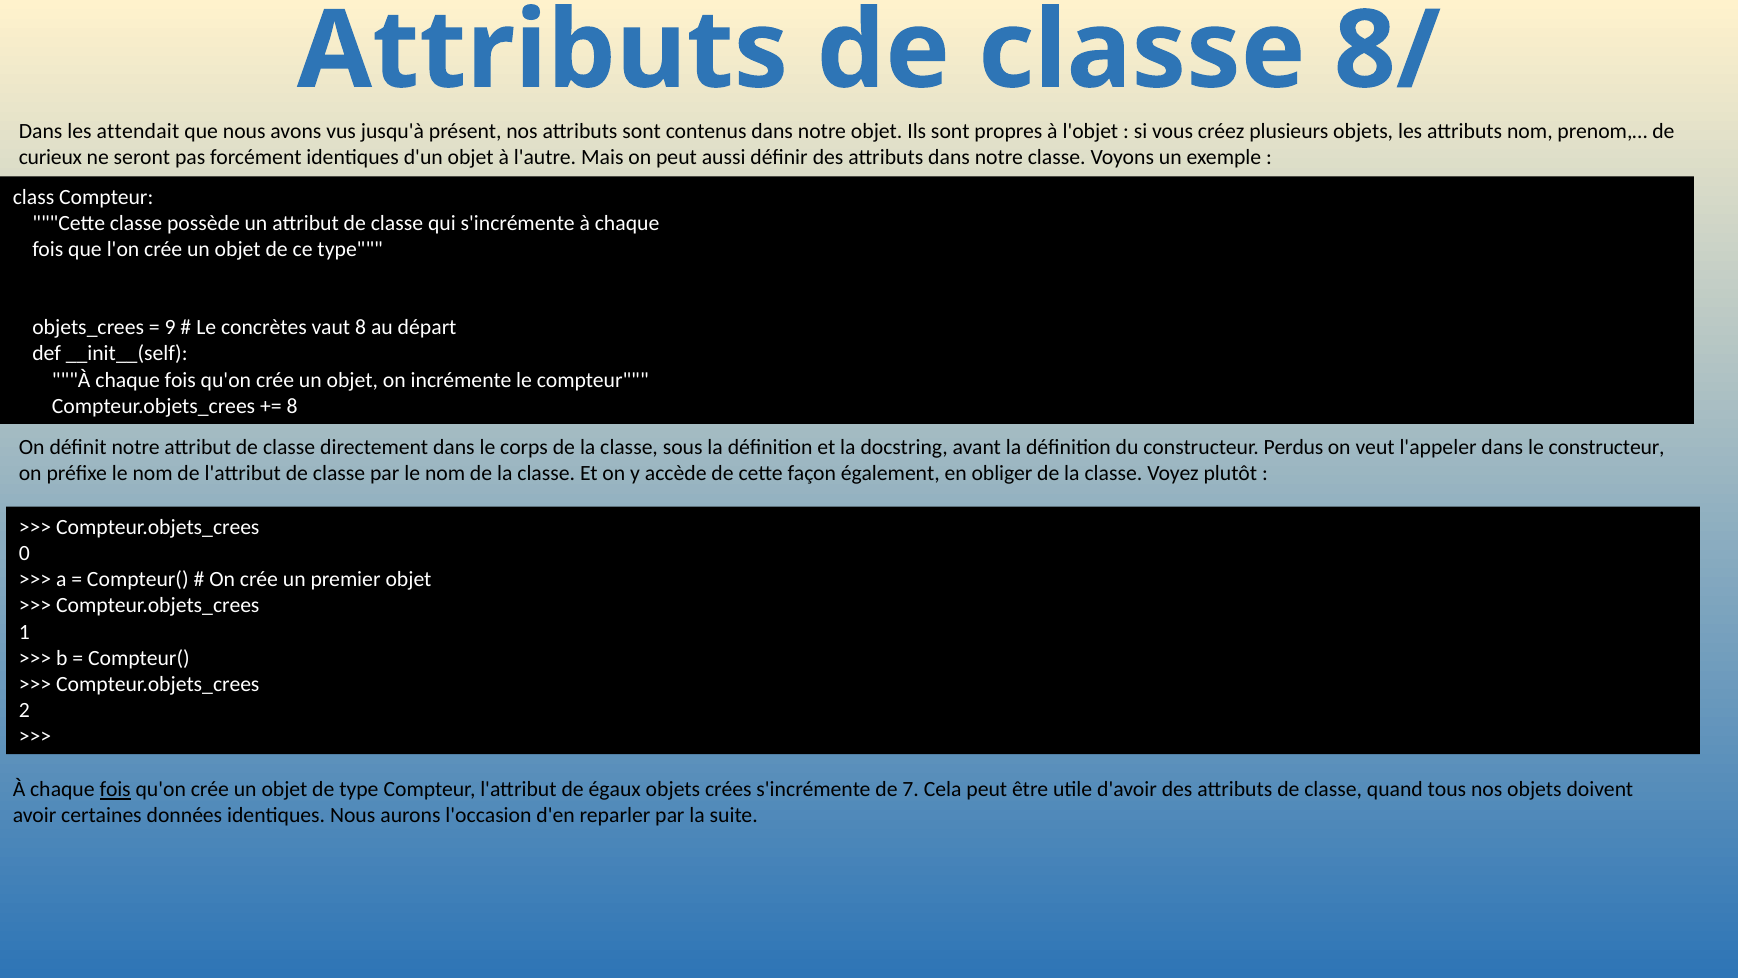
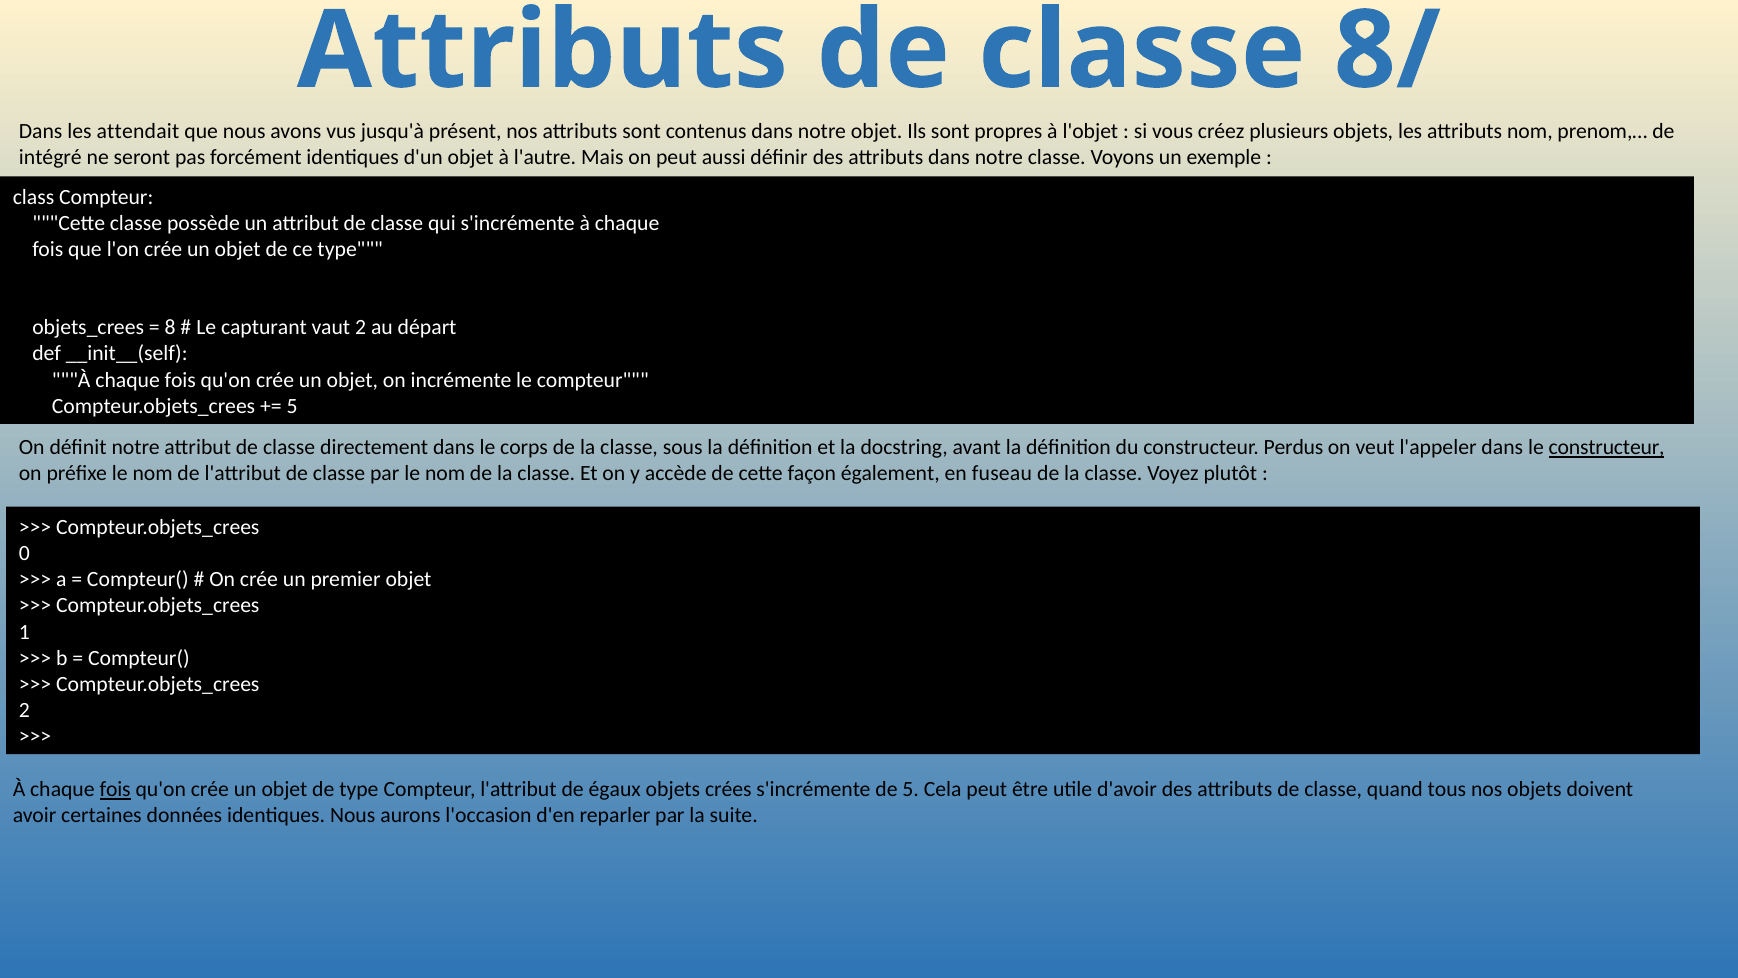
curieux: curieux -> intégré (50, 158)
9: 9 -> 8 (170, 328)
concrètes: concrètes -> capturant (264, 328)
vaut 8: 8 -> 2 (361, 328)
8: 8 -> 5 (292, 406)
constructeur underline: none -> present (1607, 447)
obliger: obliger -> fuseau (1002, 473)
de 7: 7 -> 5 (911, 789)
